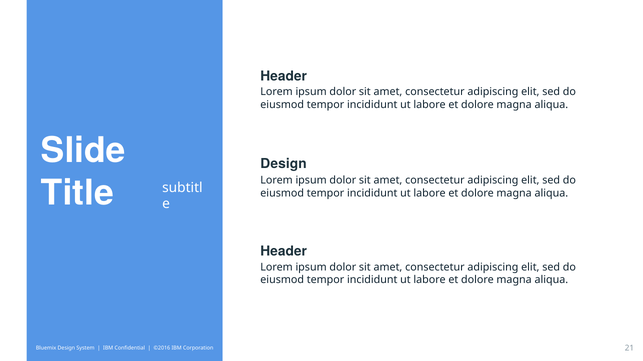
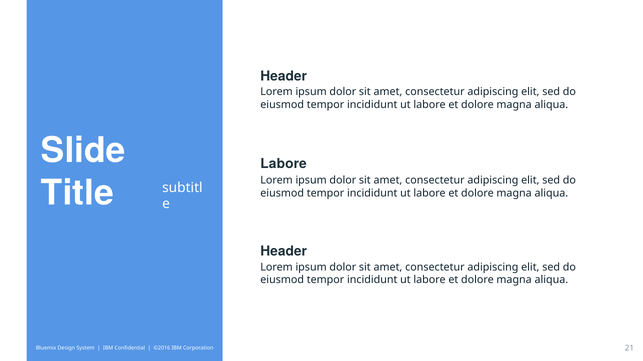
Design: Design -> Labore (284, 164)
